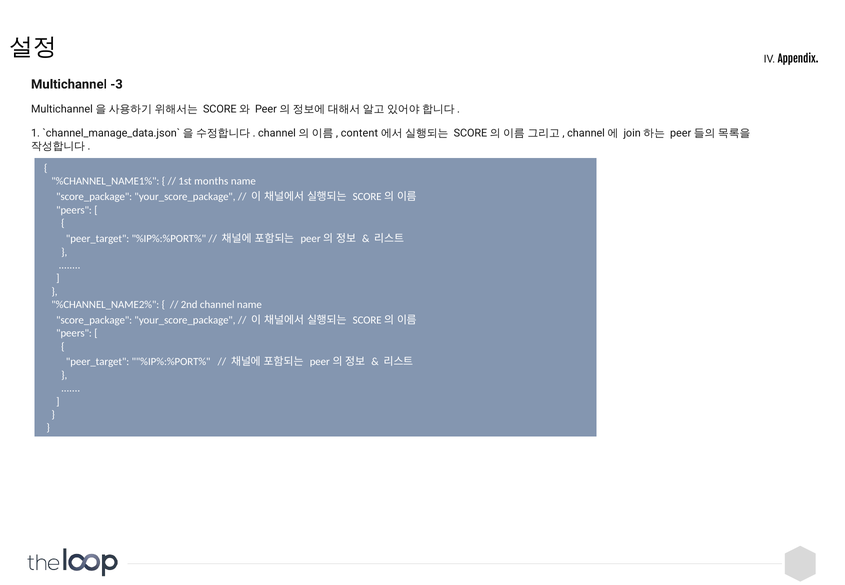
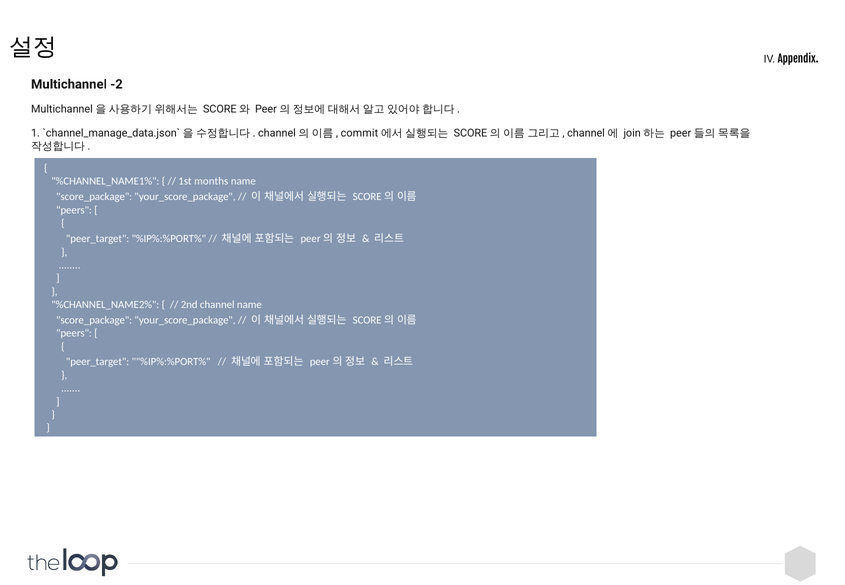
-3: -3 -> -2 (116, 84)
content: content -> commit (359, 133)
